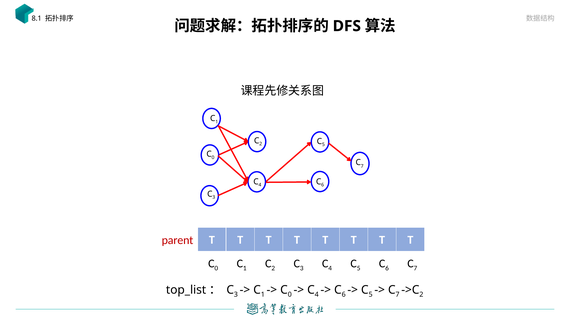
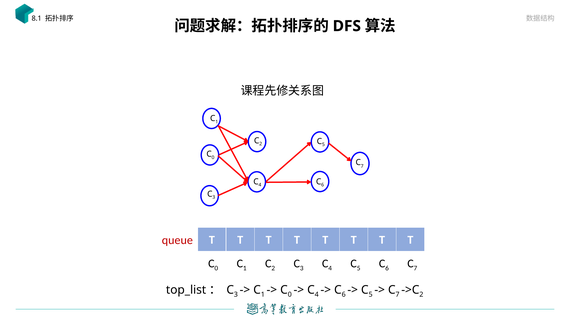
parent: parent -> queue (177, 240)
